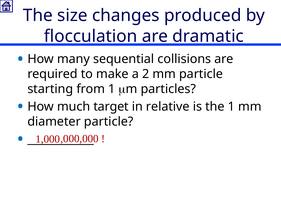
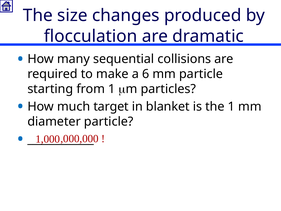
2: 2 -> 6 (146, 74)
relative: relative -> blanket (168, 106)
